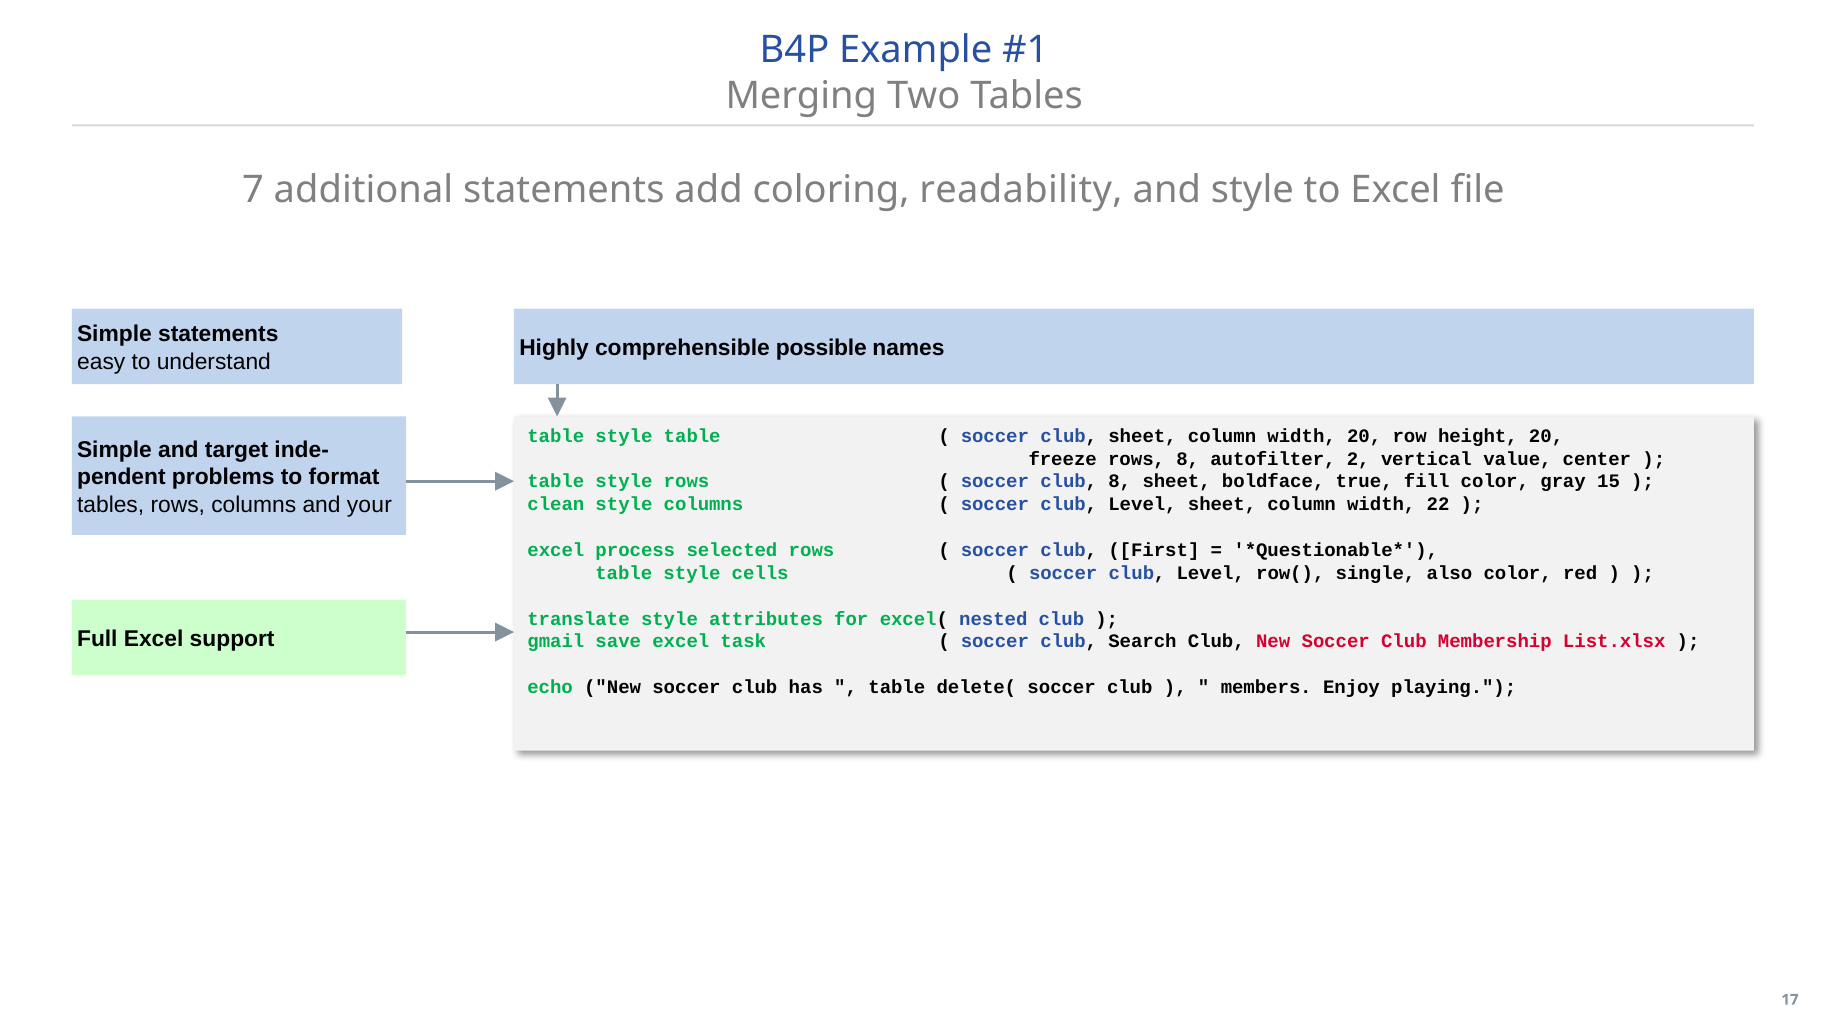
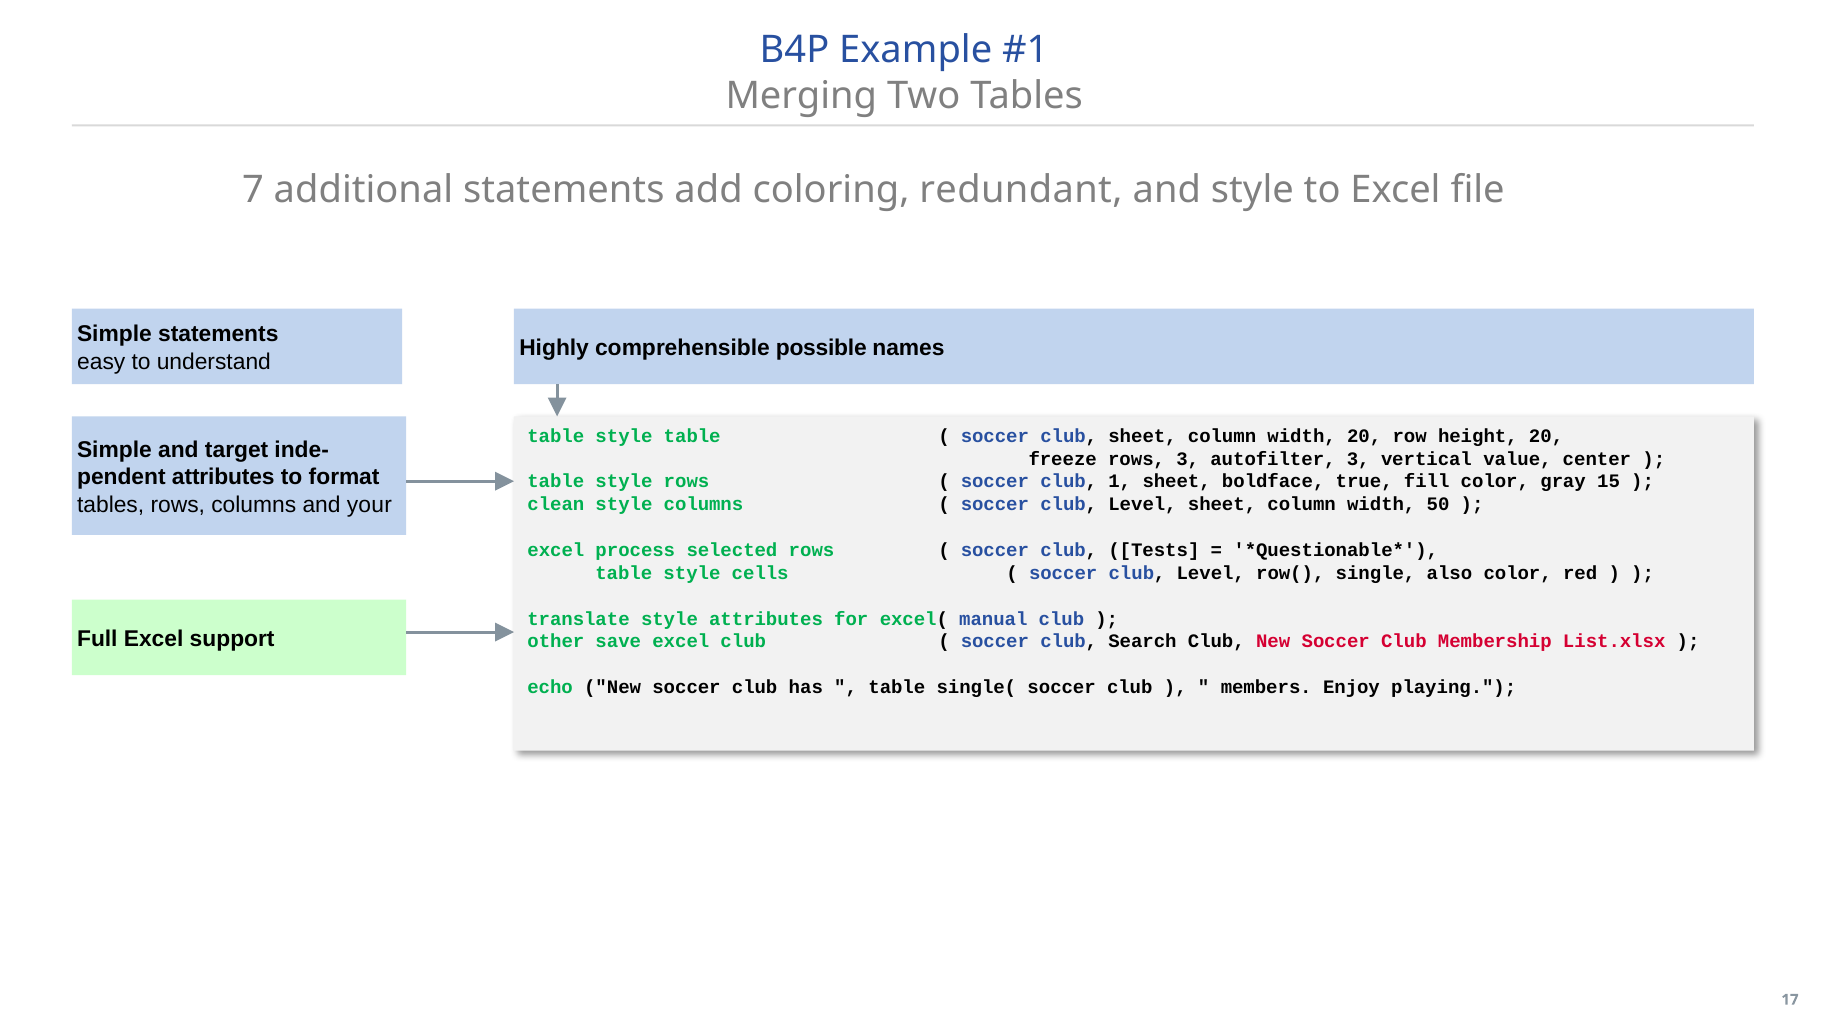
readability: readability -> redundant (1021, 190)
rows 8: 8 -> 3 (1188, 459)
autofilter 2: 2 -> 3 (1358, 459)
problems: problems -> attributes (223, 477)
club 8: 8 -> 1 (1120, 482)
22: 22 -> 50 (1438, 505)
First: First -> Tests (1154, 550)
nested: nested -> manual (993, 619)
gmail: gmail -> other (556, 642)
excel task: task -> club (743, 642)
delete(: delete( -> single( (976, 687)
